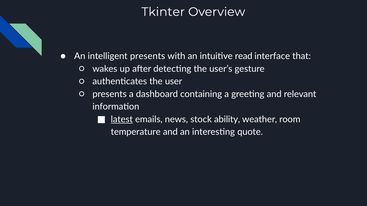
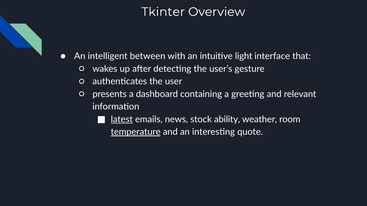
intelligent presents: presents -> between (148, 56)
read: read -> light (244, 56)
temperature underline: none -> present (136, 132)
